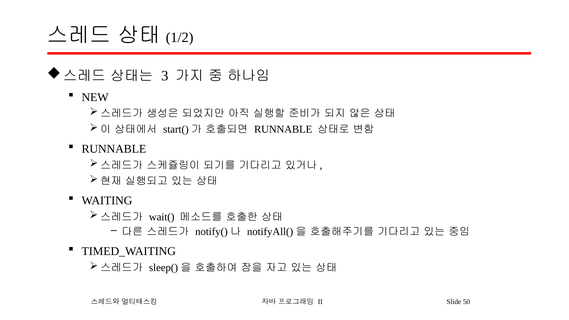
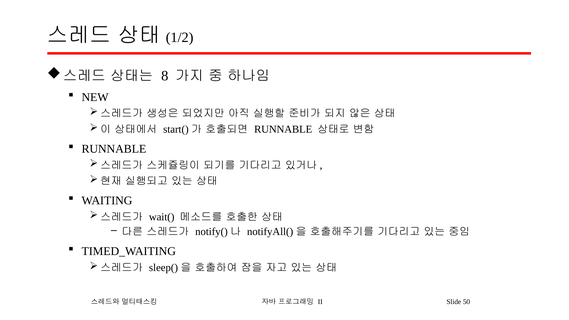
3: 3 -> 8 (165, 76)
